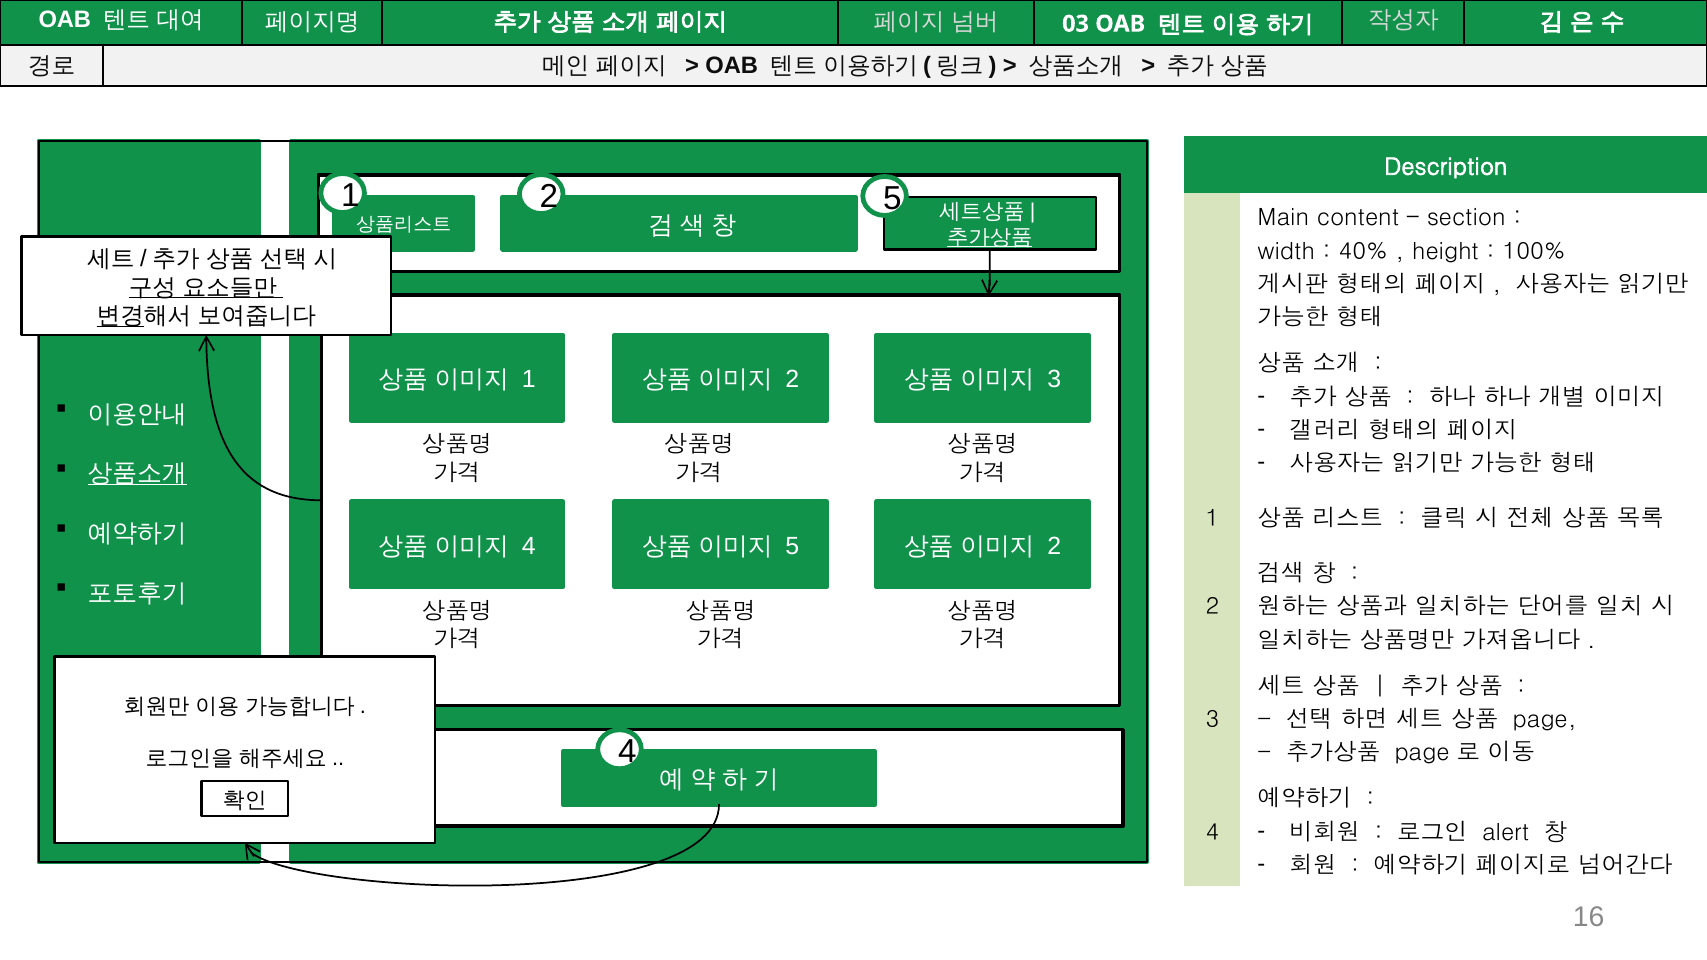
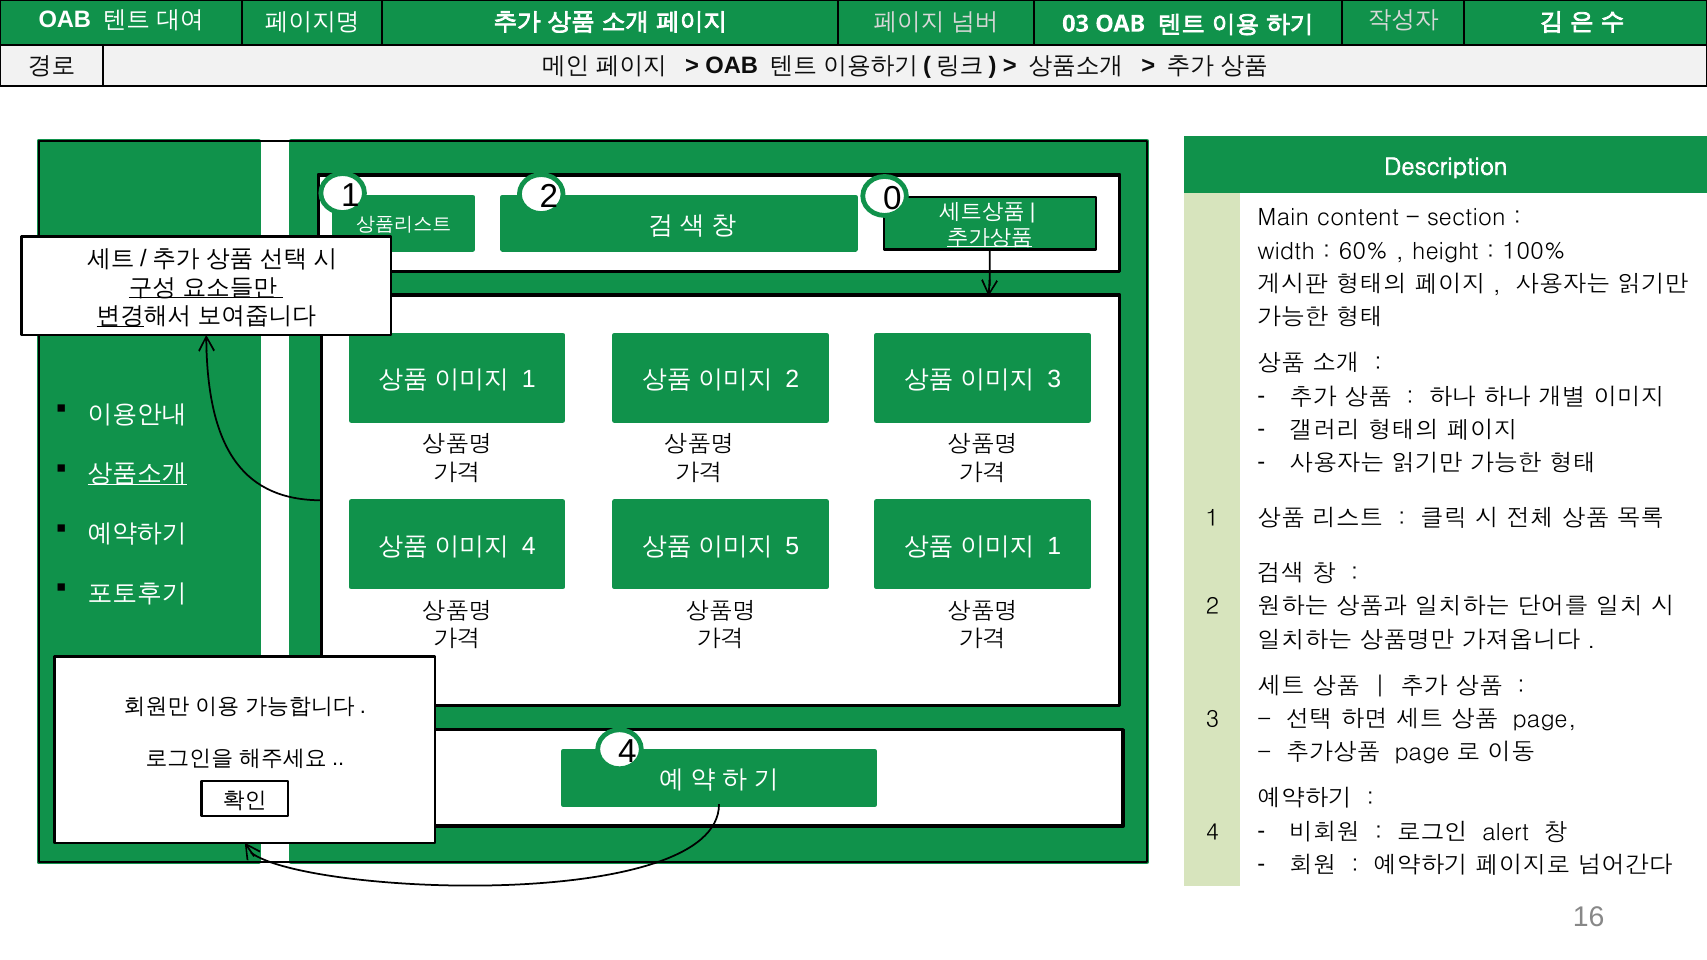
2 5: 5 -> 0 (892, 198)
40%: 40% -> 60% (1363, 251)
2: 2 -> 1 (1054, 546)
